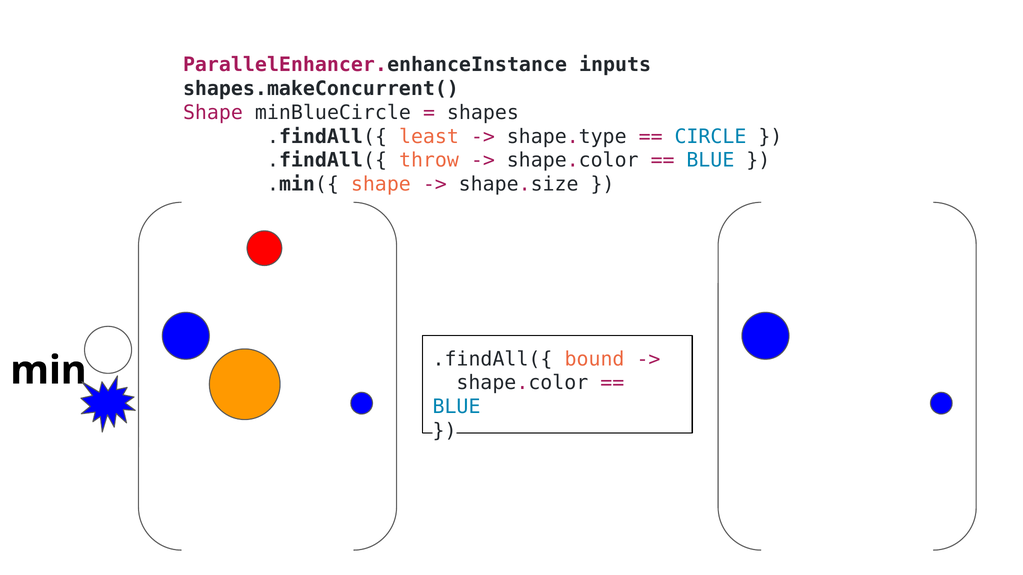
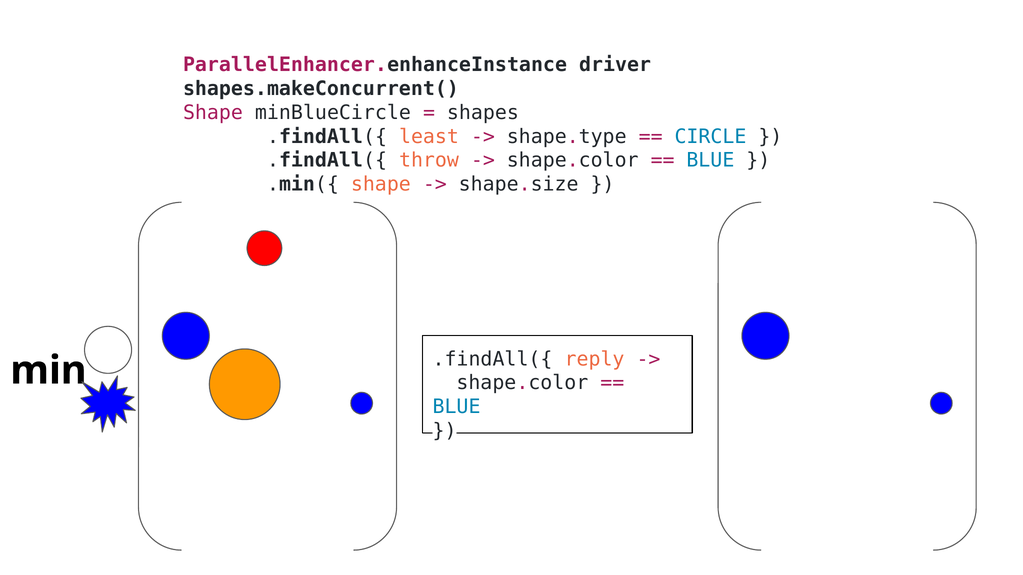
inputs: inputs -> driver (615, 65)
bound: bound -> reply (595, 359)
